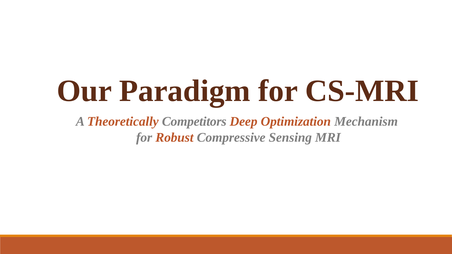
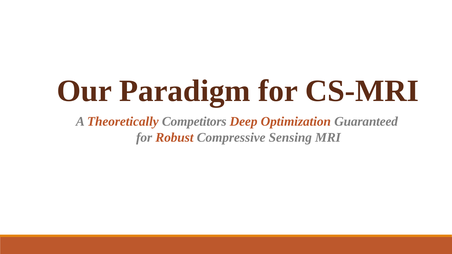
Mechanism: Mechanism -> Guaranteed (366, 122)
